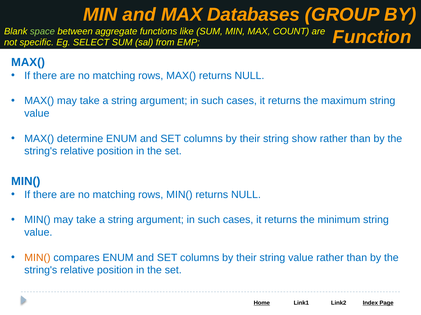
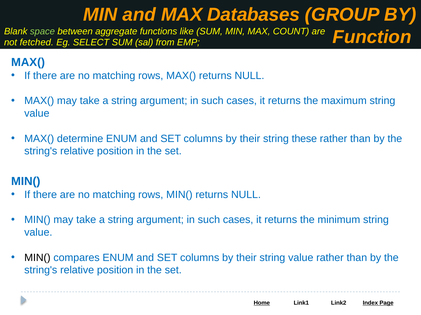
specific: specific -> fetched (37, 43)
show: show -> these (304, 139)
MIN( colour: orange -> black (37, 258)
